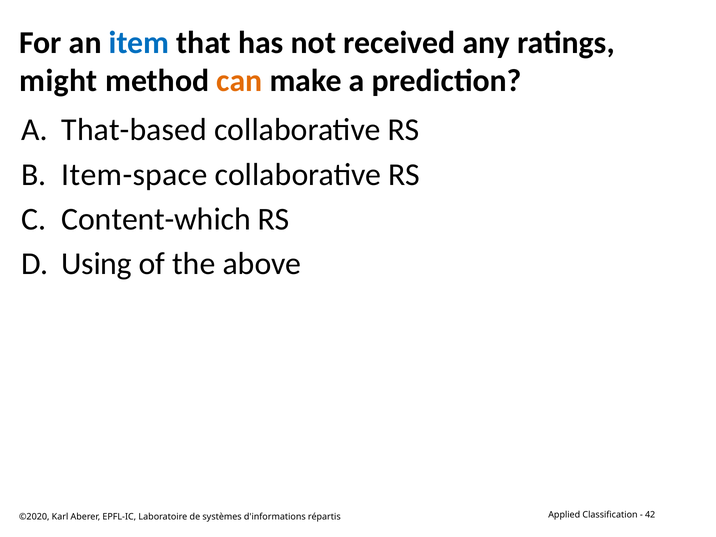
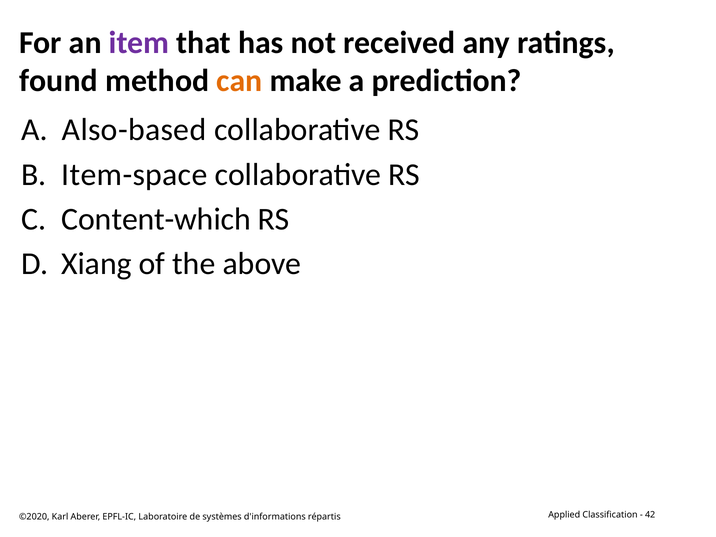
item colour: blue -> purple (139, 43)
might: might -> found (58, 81)
That-based: That-based -> Also-based (134, 130)
Using: Using -> Xiang (96, 264)
